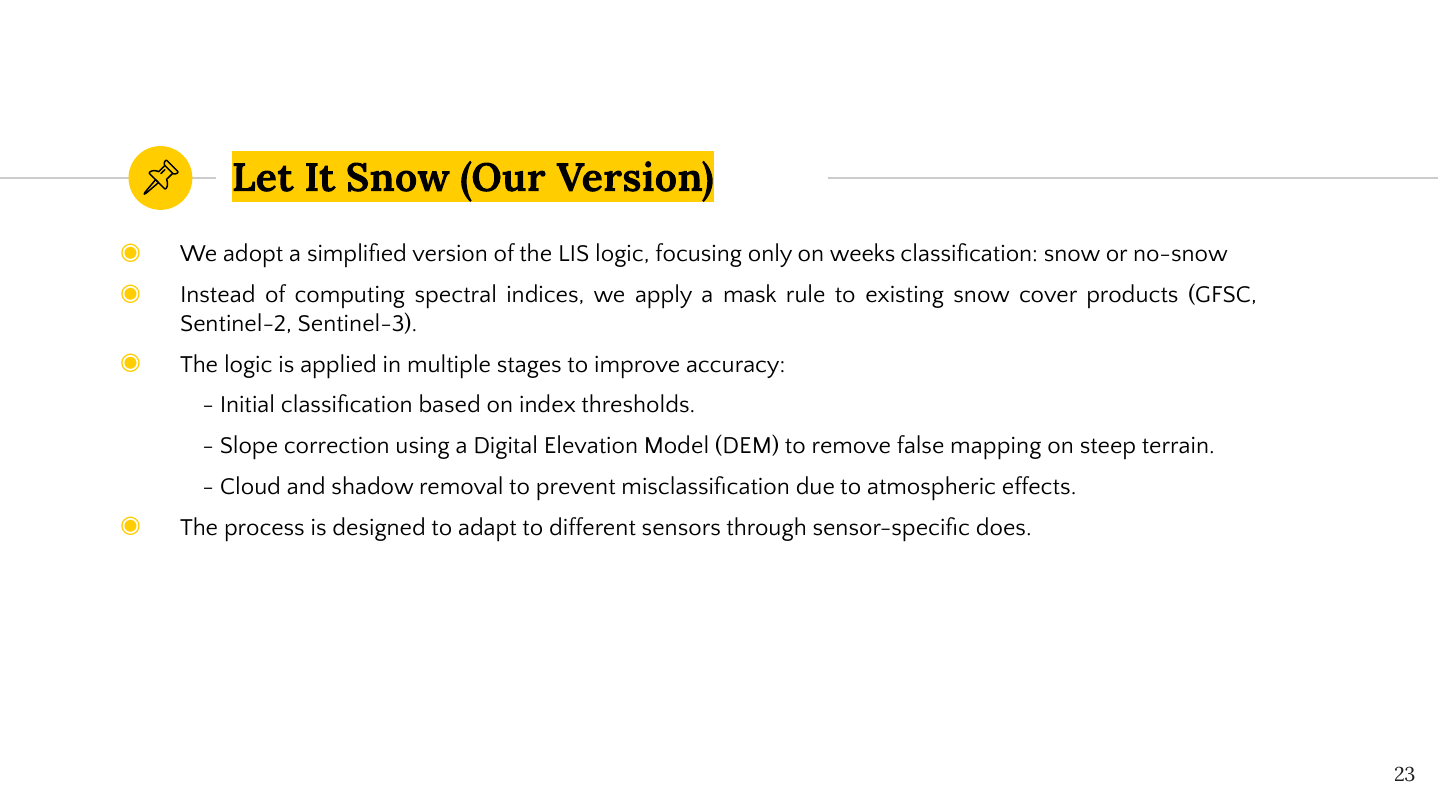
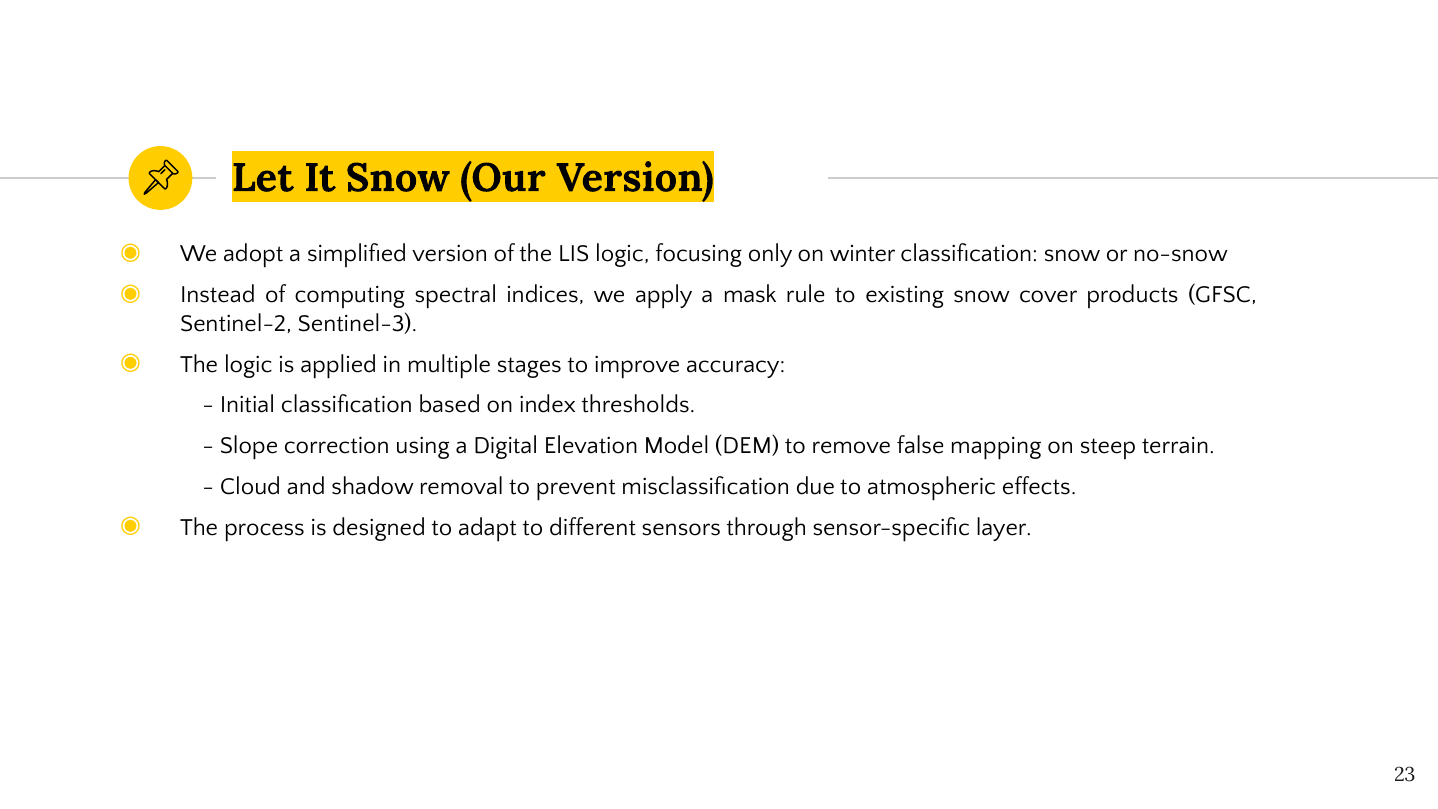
weeks: weeks -> winter (863, 254)
does: does -> layer (1004, 527)
